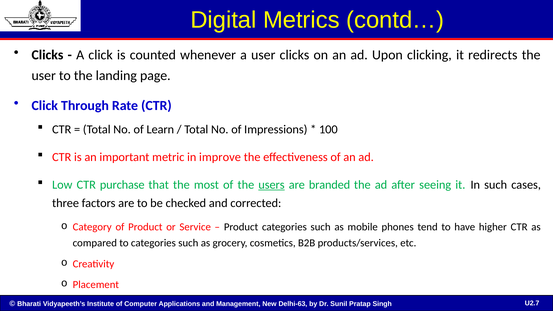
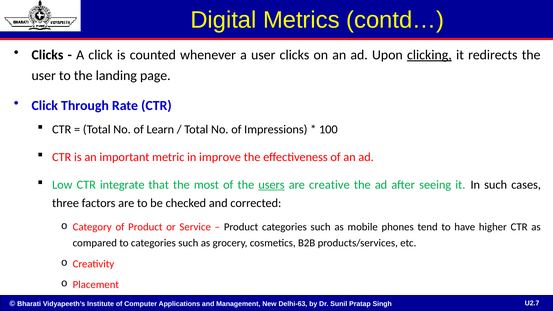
clicking underline: none -> present (429, 55)
purchase: purchase -> integrate (122, 185)
branded: branded -> creative (329, 185)
